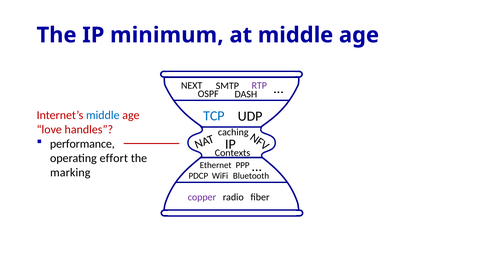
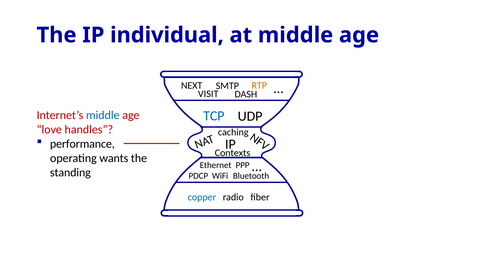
minimum: minimum -> individual (167, 35)
RTP colour: purple -> orange (259, 86)
OSPF: OSPF -> VISIT (208, 94)
effort: effort -> wants (114, 159)
marking: marking -> standing (70, 173)
copper colour: purple -> blue (202, 197)
